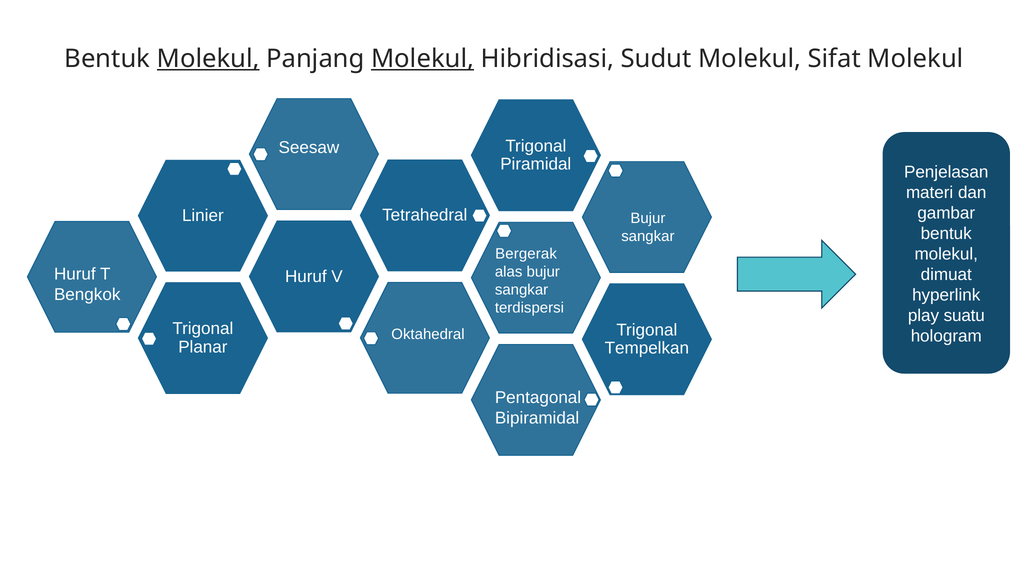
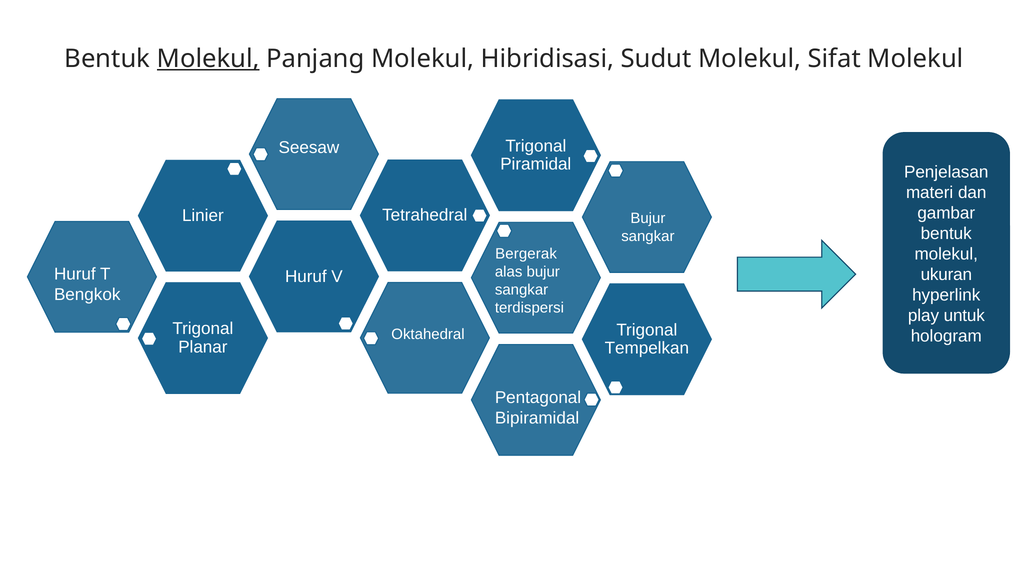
Molekul underline: present -> none (423, 59)
dimuat: dimuat -> ukuran (946, 275)
suatu: suatu -> untuk (964, 316)
